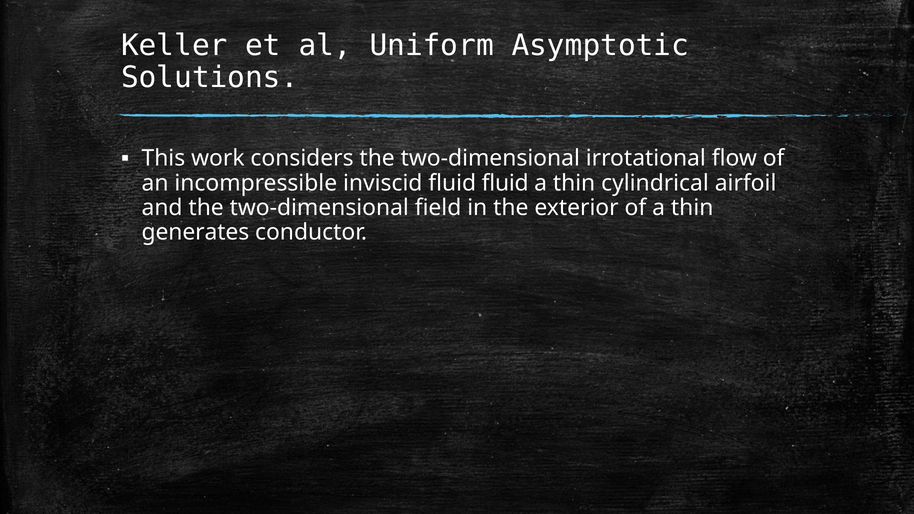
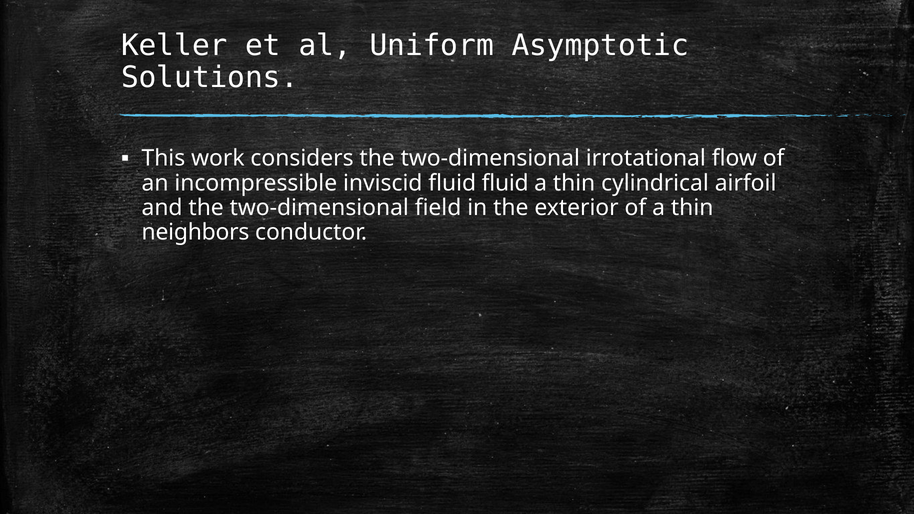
generates: generates -> neighbors (195, 233)
